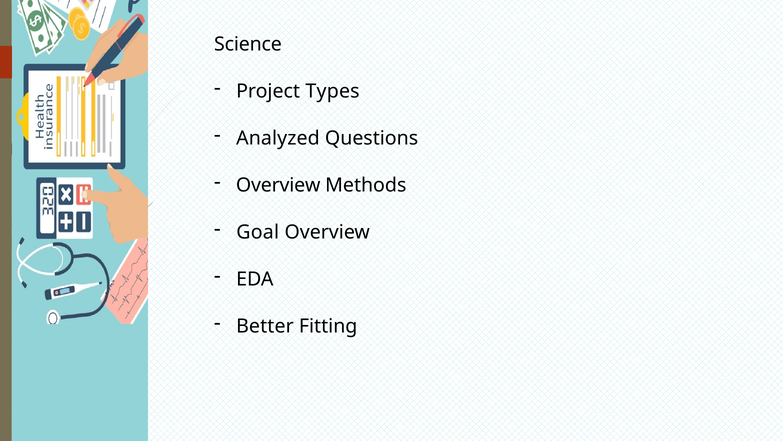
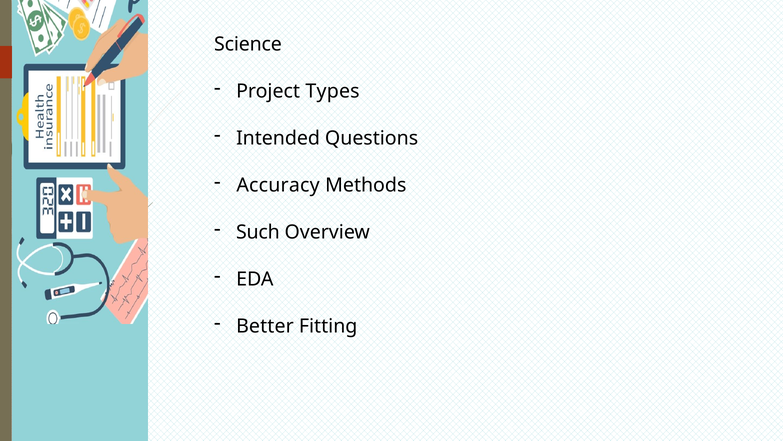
Analyzed: Analyzed -> Intended (278, 138)
Overview: Overview -> Accuracy (278, 185)
Goal: Goal -> Such (258, 232)
